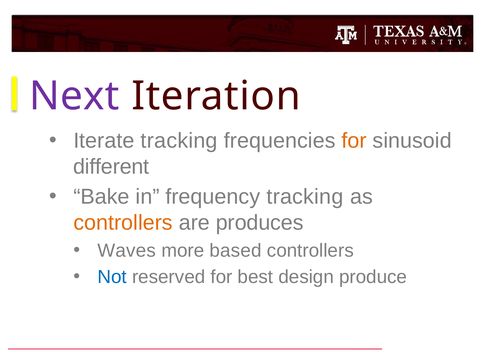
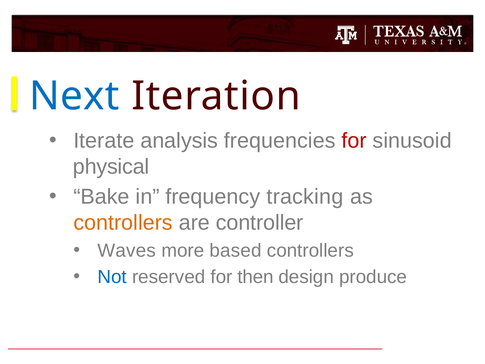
Next colour: purple -> blue (74, 96)
Iterate tracking: tracking -> analysis (179, 141)
for colour: orange -> red (354, 141)
different: different -> physical (111, 166)
produces: produces -> controller (260, 223)
best: best -> then (256, 277)
